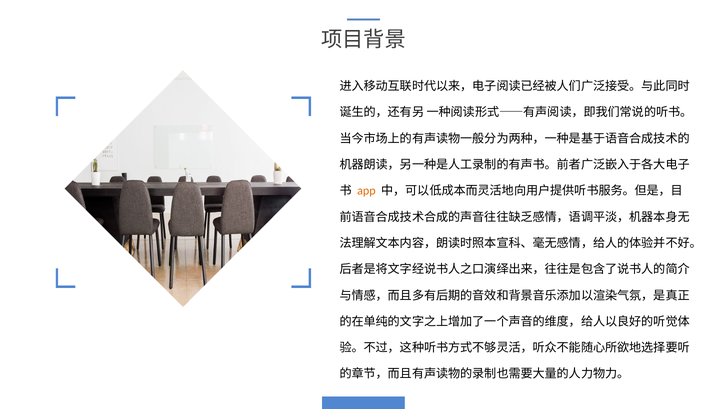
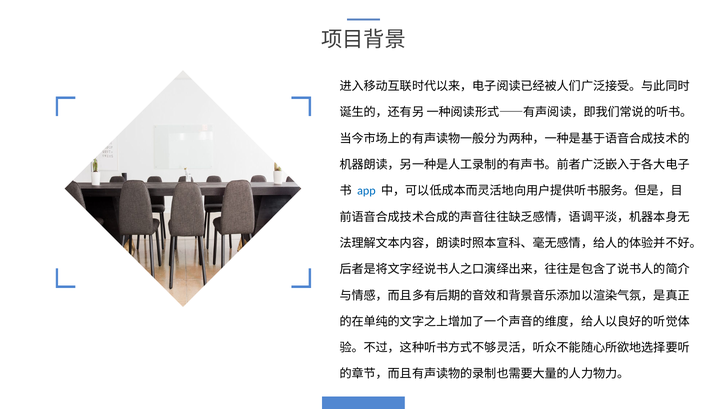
app colour: orange -> blue (366, 191)
